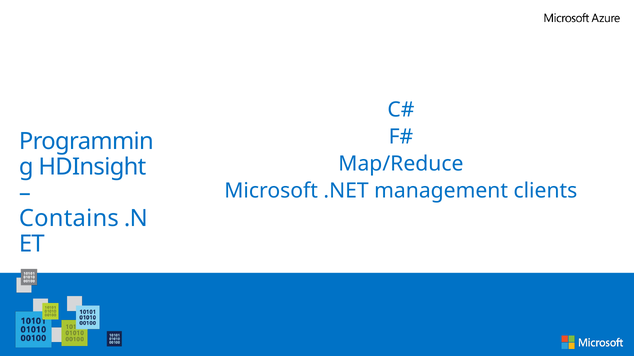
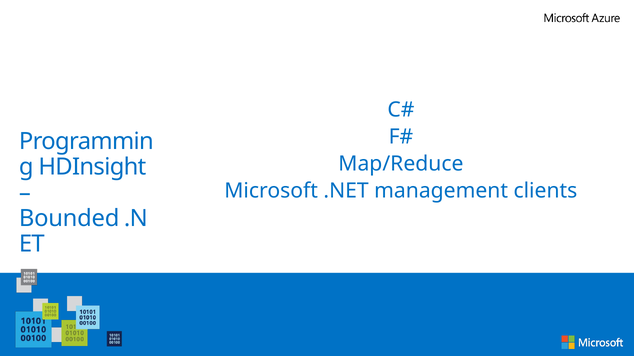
Contains: Contains -> Bounded (69, 219)
